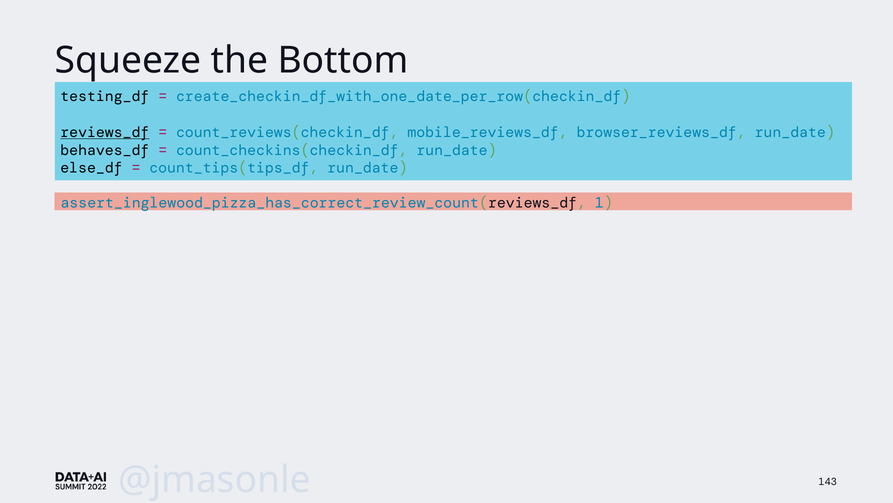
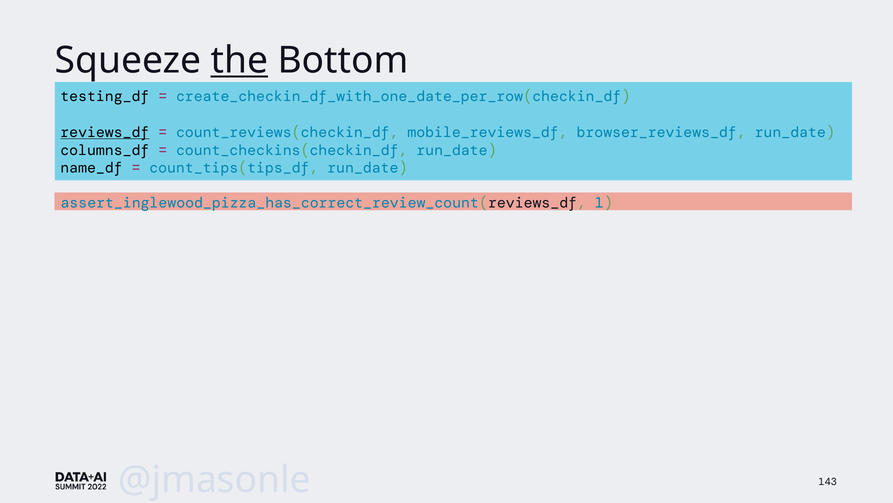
the underline: none -> present (239, 60)
behaves_df: behaves_df -> columns_df (105, 150)
else_df: else_df -> name_df (91, 168)
